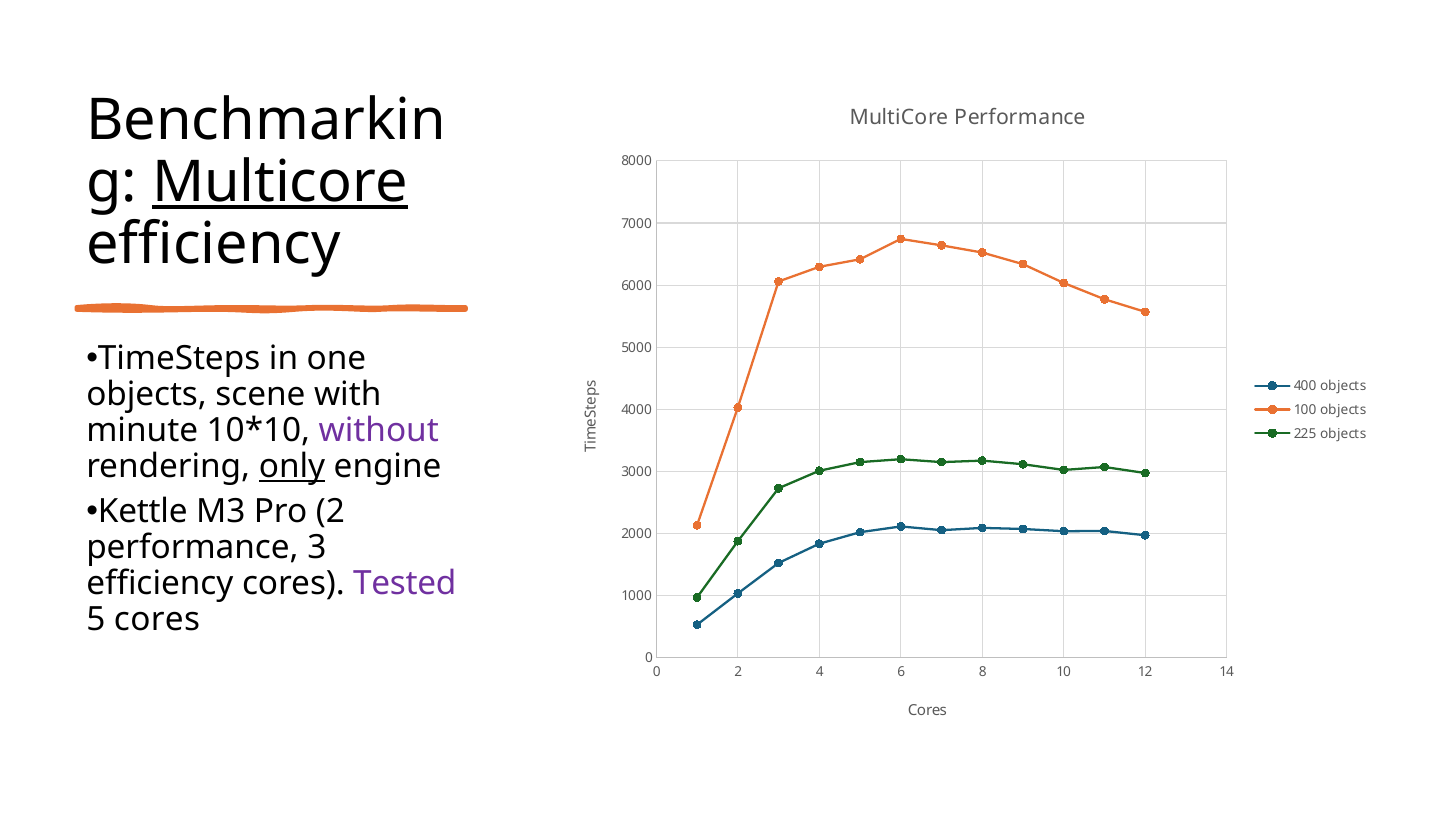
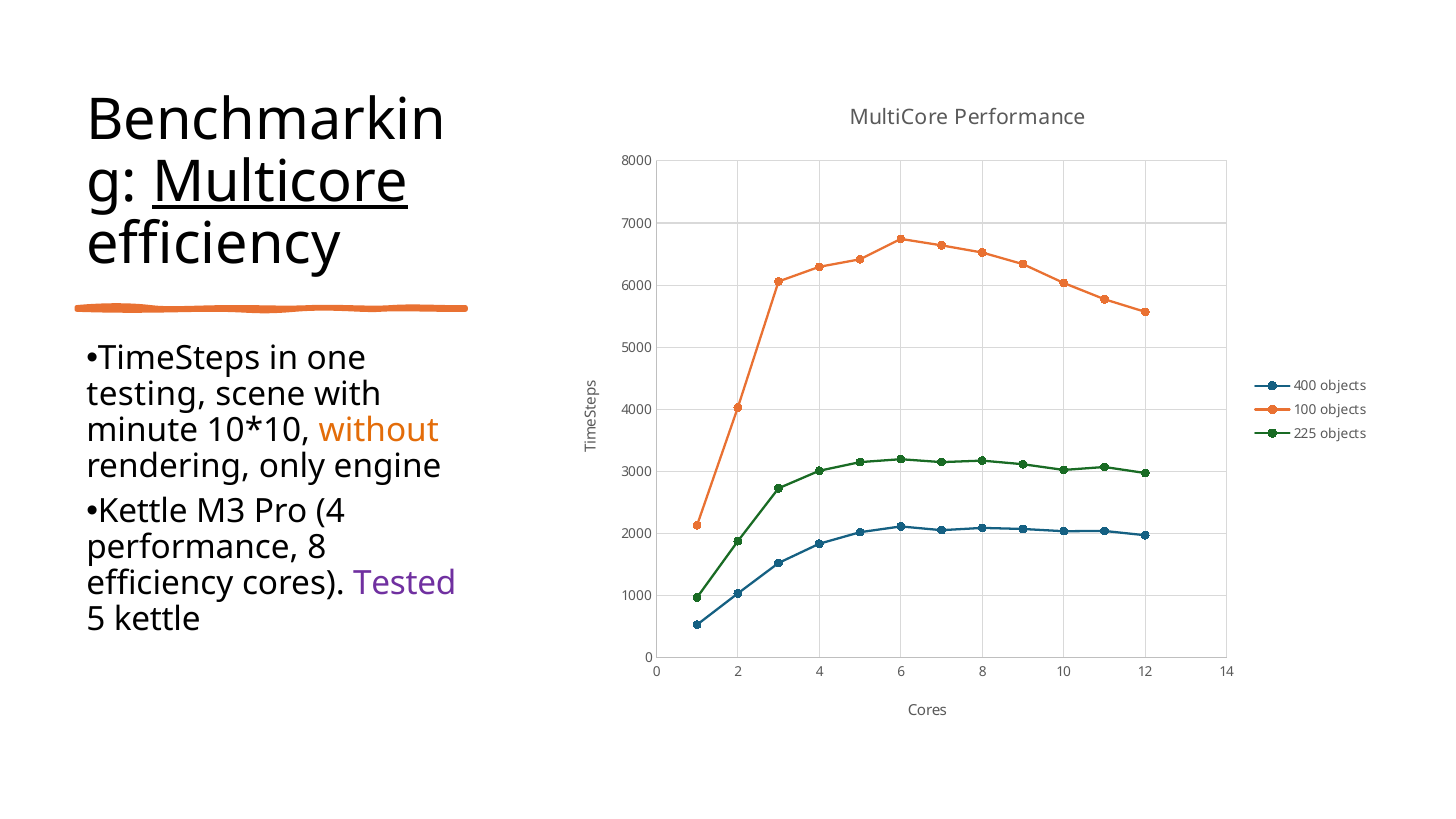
objects: objects -> testing (146, 394)
without colour: purple -> orange (379, 430)
only underline: present -> none (292, 466)
Pro 2: 2 -> 4 (330, 512)
performance 3: 3 -> 8 (317, 547)
5 cores: cores -> kettle (157, 619)
